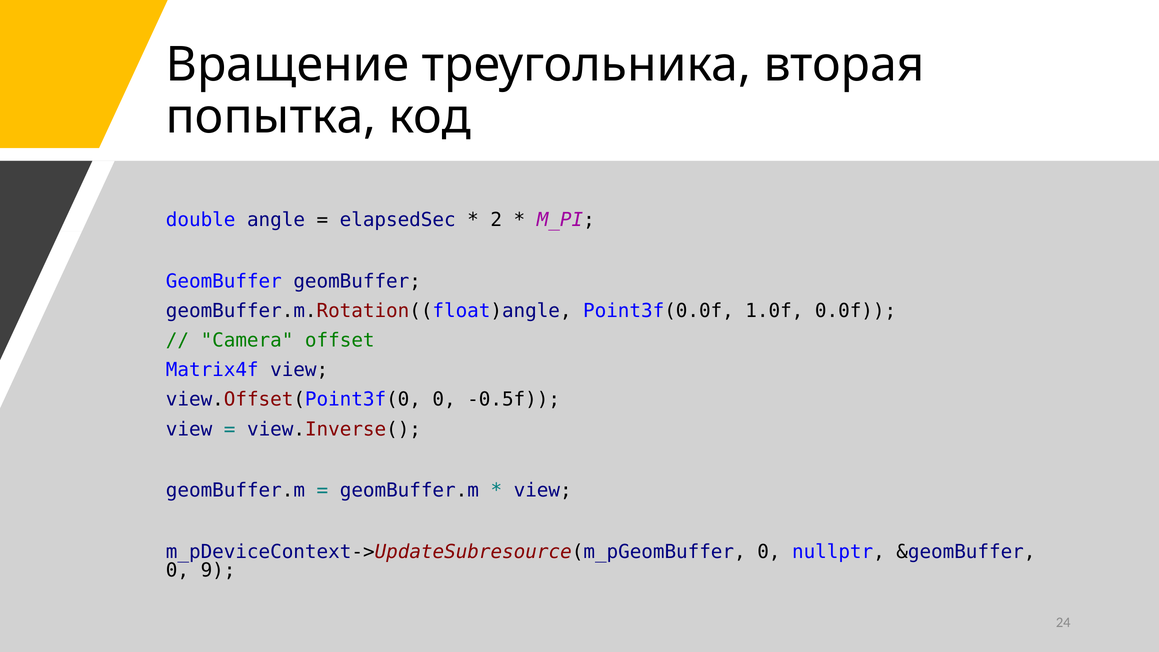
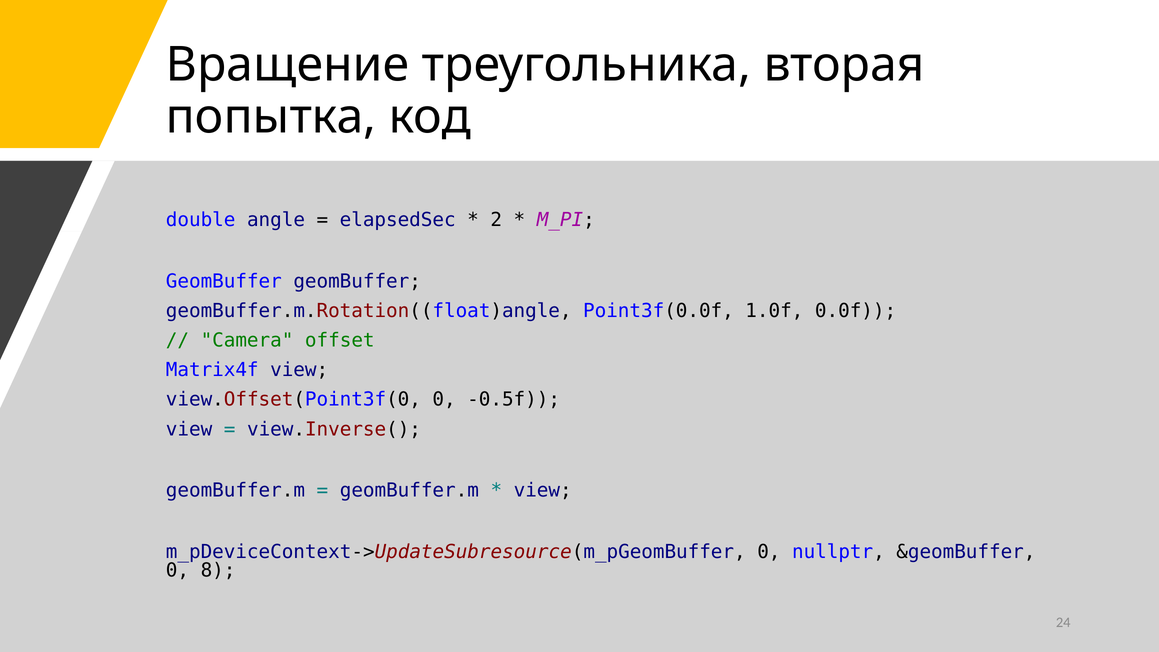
9: 9 -> 8 (218, 571)
